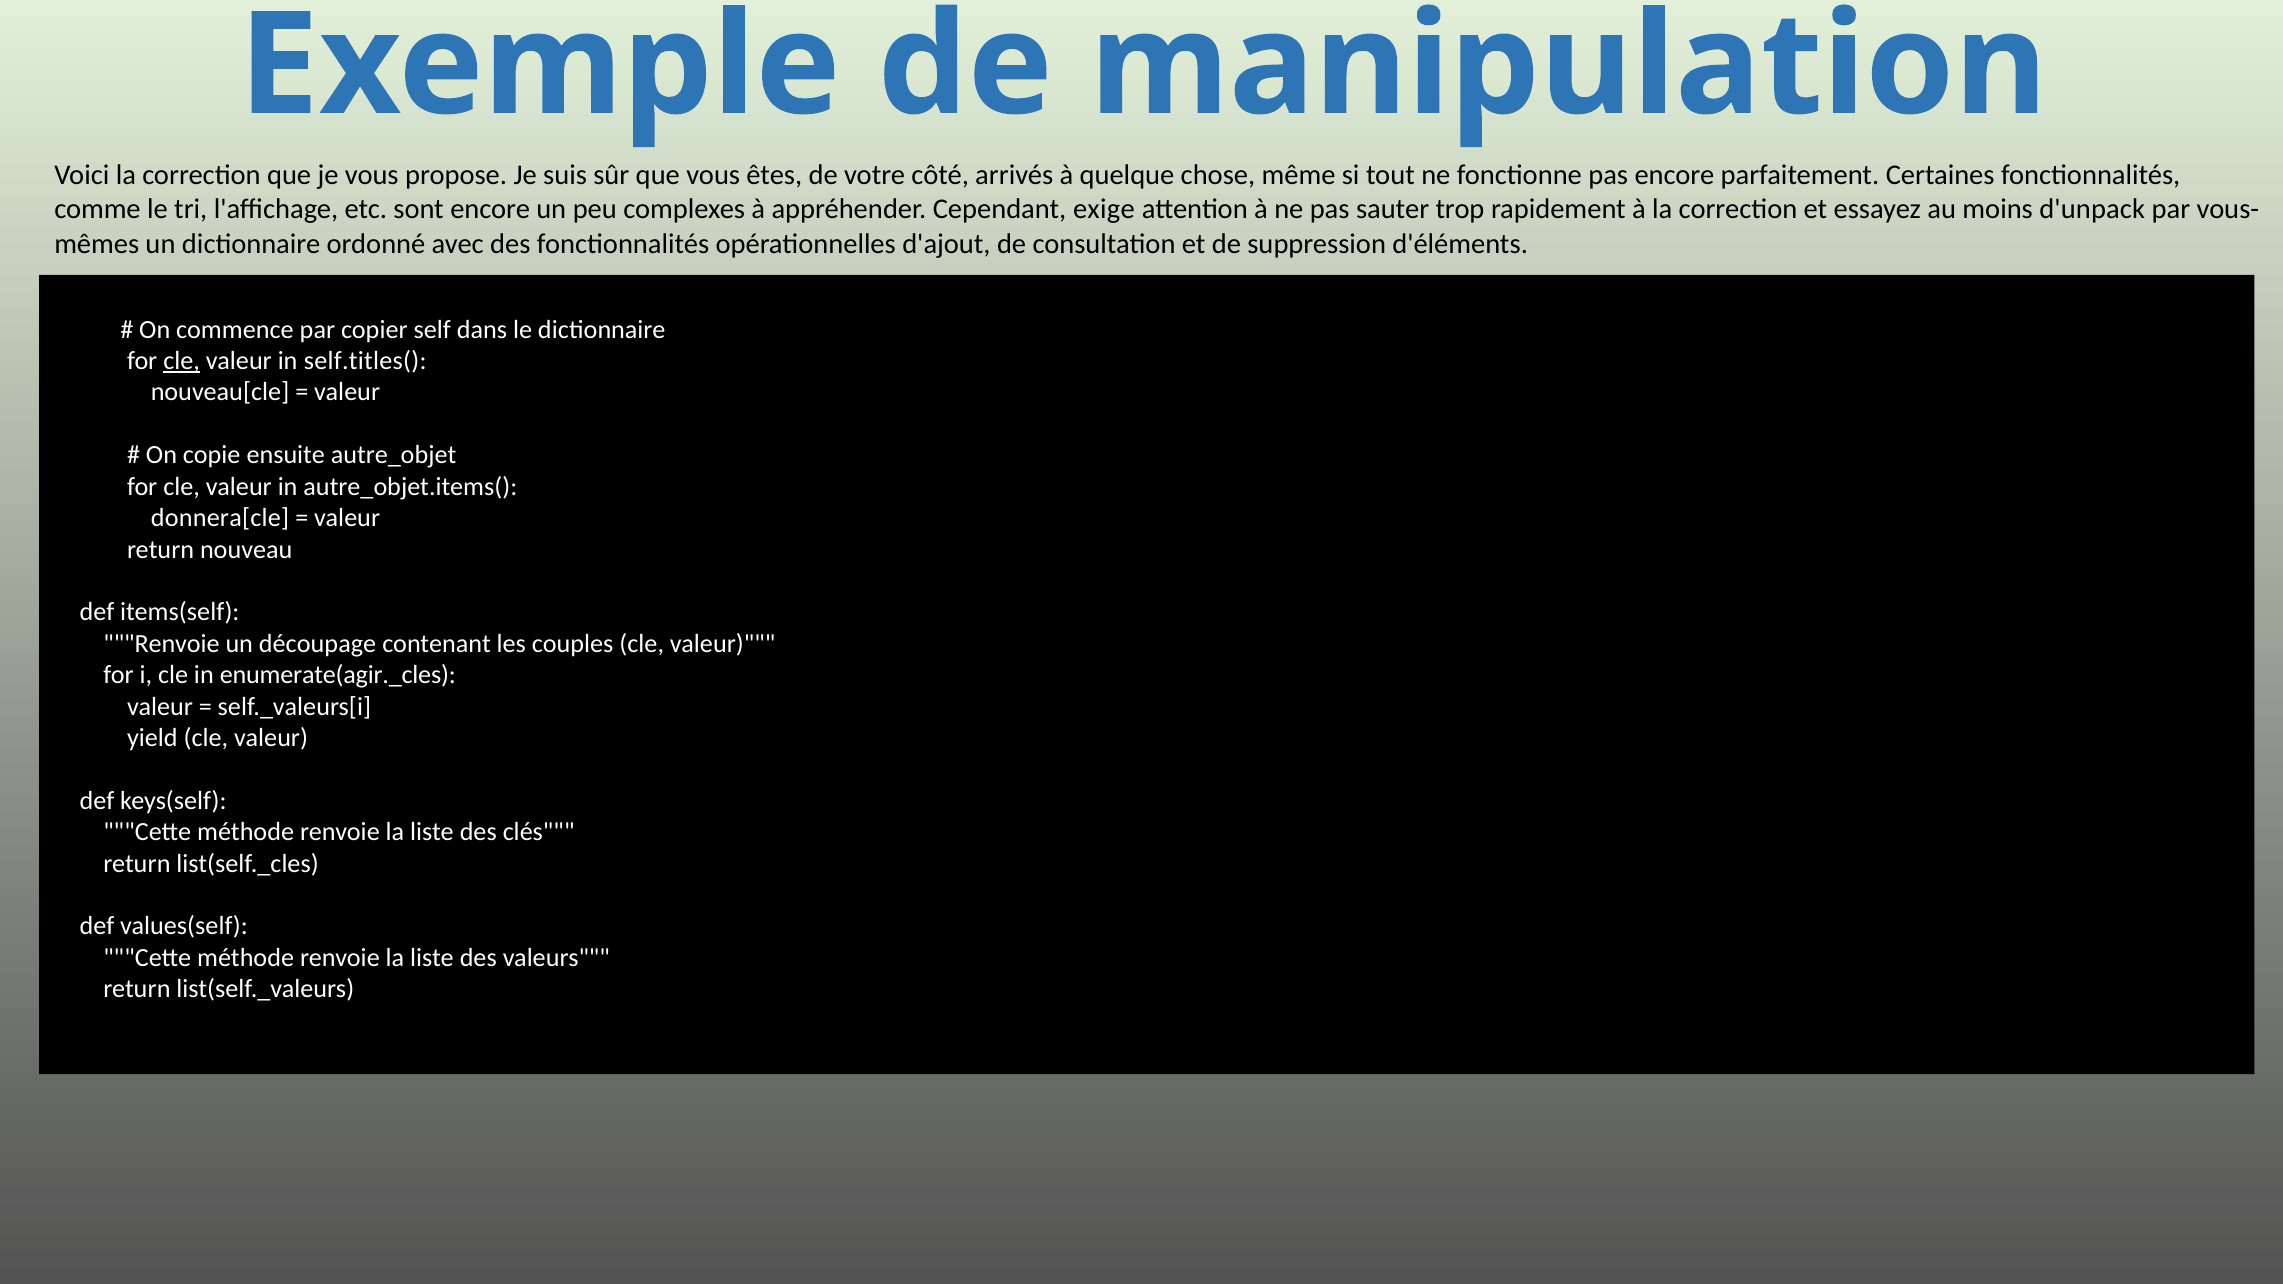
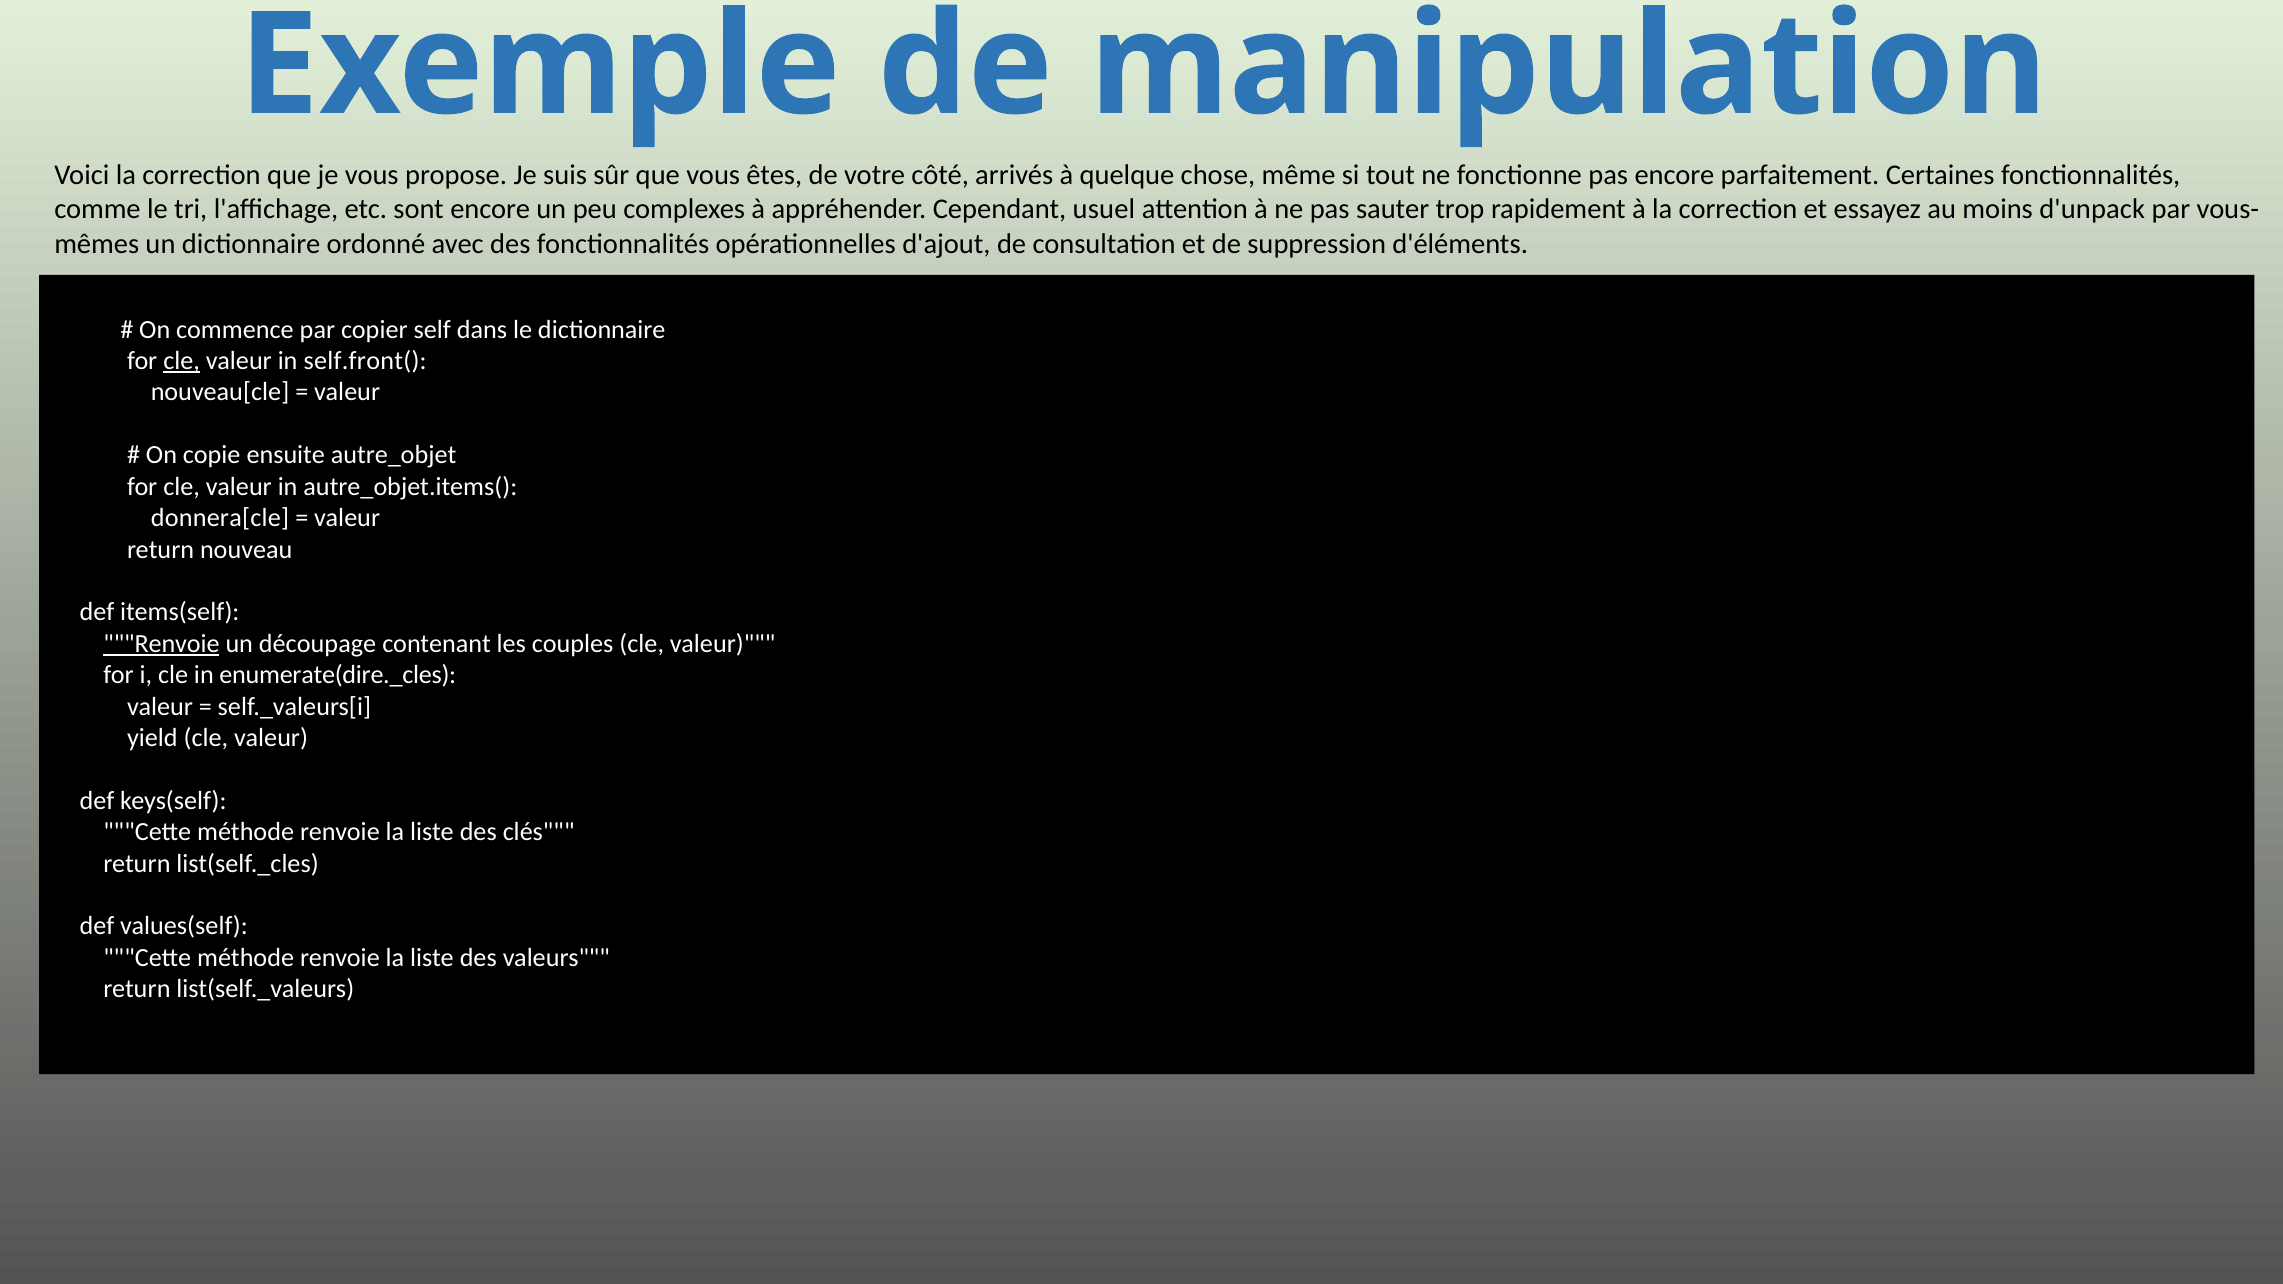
exige: exige -> usuel (1104, 210)
self.titles(: self.titles( -> self.front( (365, 361)
Renvoie underline: none -> present (161, 644)
enumerate(agir._cles: enumerate(agir._cles -> enumerate(dire._cles (338, 675)
